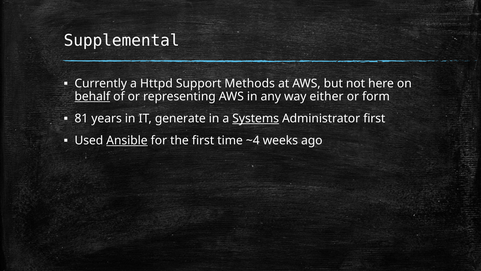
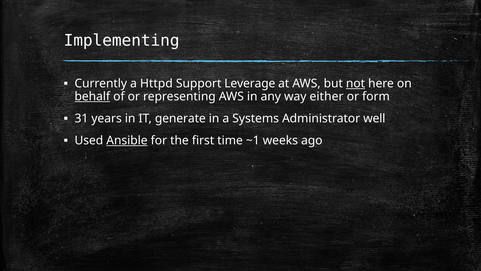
Supplemental: Supplemental -> Implementing (122, 41)
Methods: Methods -> Leverage (250, 83)
not underline: none -> present (356, 83)
81: 81 -> 31 (81, 118)
Systems underline: present -> none (256, 118)
Administrator first: first -> well (374, 118)
~4: ~4 -> ~1 (253, 140)
